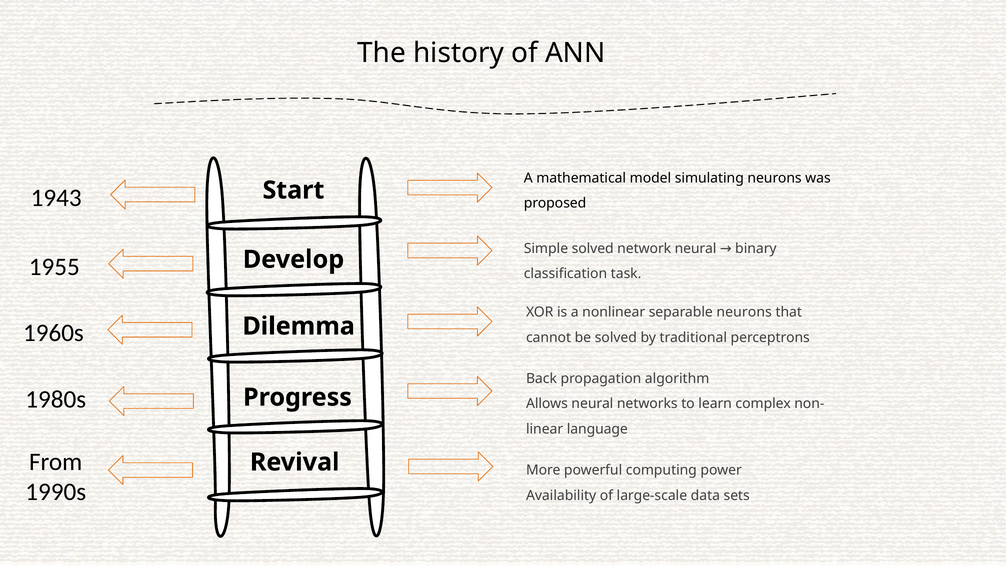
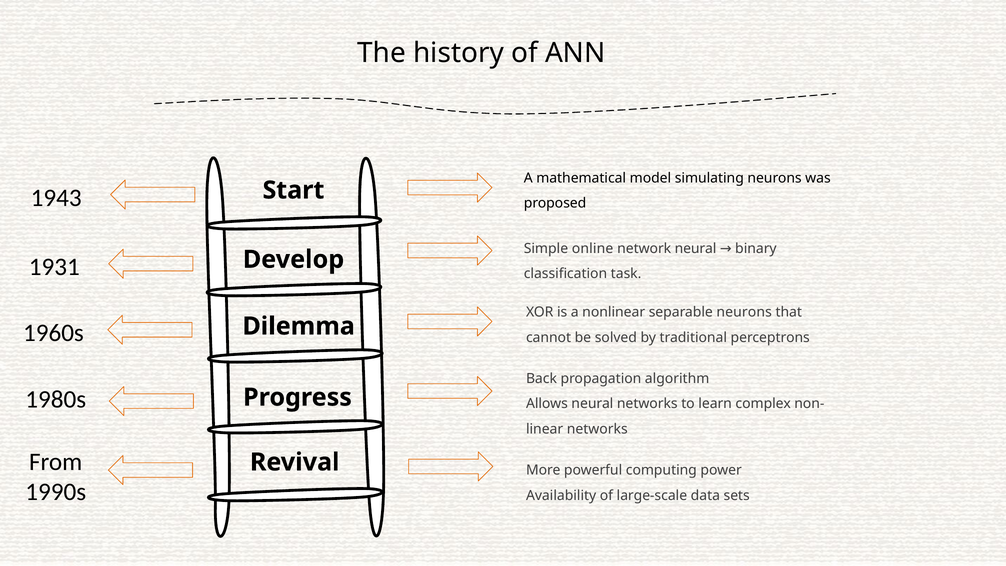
Simple solved: solved -> online (593, 249)
1955: 1955 -> 1931 (54, 267)
language: language -> networks (597, 429)
